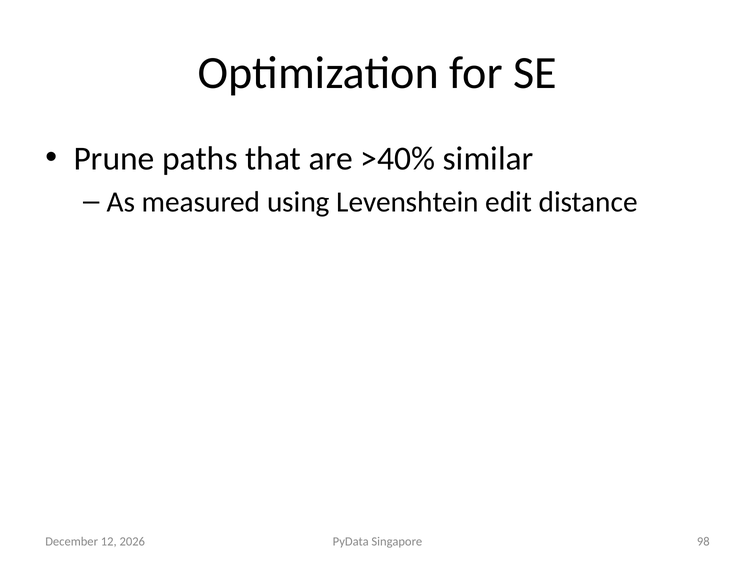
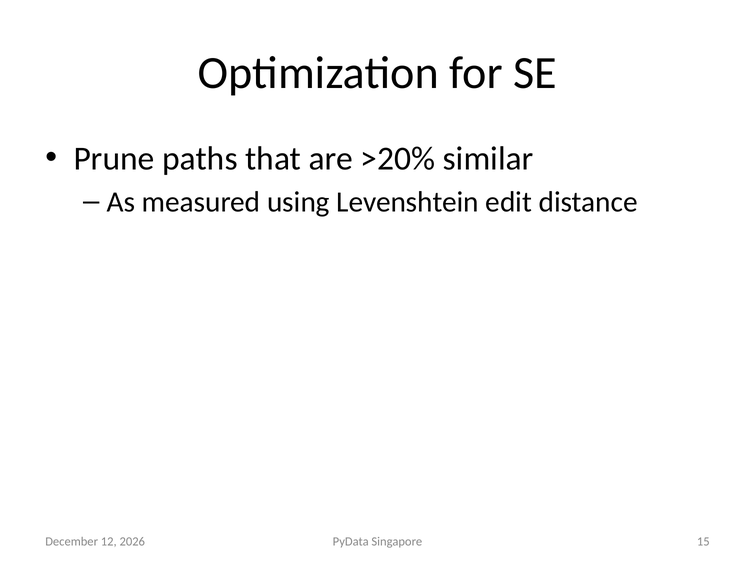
>40%: >40% -> >20% (398, 158)
98: 98 -> 15 (703, 541)
